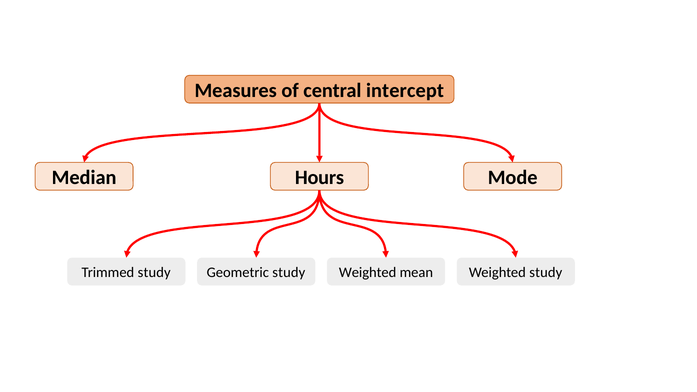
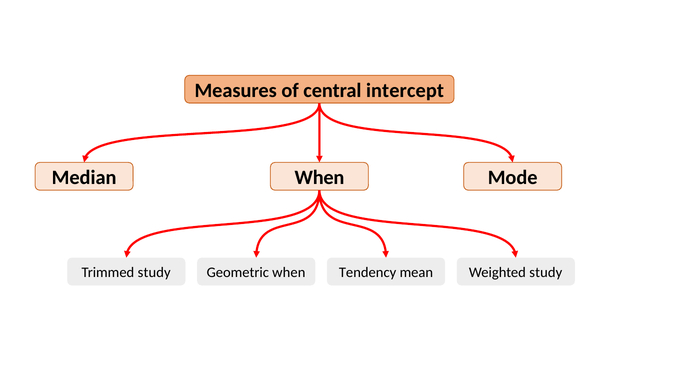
Median Hours: Hours -> When (319, 178)
Geometric study: study -> when (289, 273)
Weighted: Weighted -> Tendency (368, 273)
